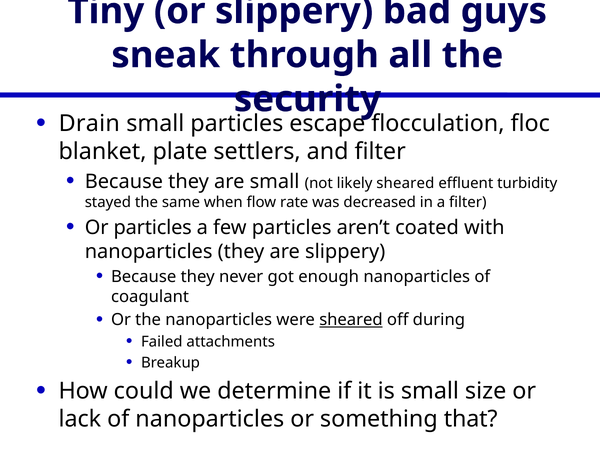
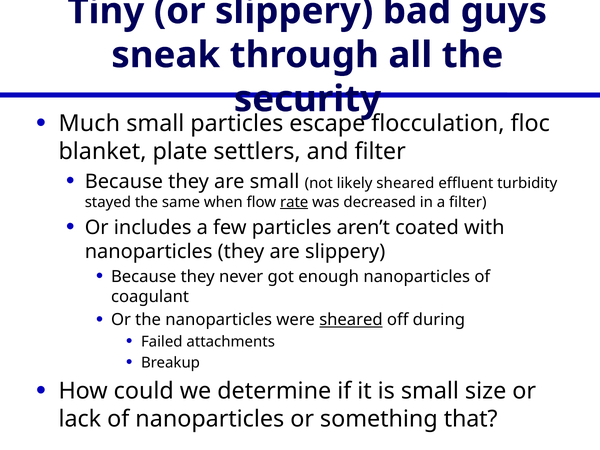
Drain: Drain -> Much (89, 124)
rate underline: none -> present (294, 202)
Or particles: particles -> includes (153, 227)
